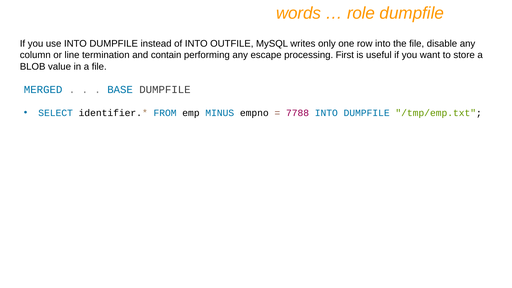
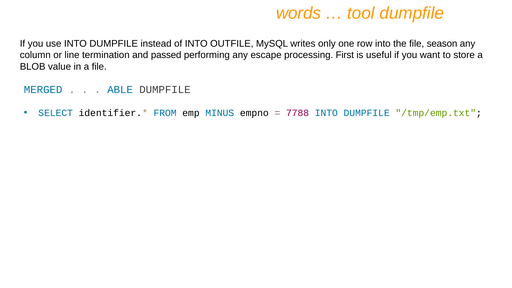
role: role -> tool (361, 13)
disable: disable -> season (442, 44)
contain: contain -> passed (166, 55)
BASE: BASE -> ABLE (120, 90)
